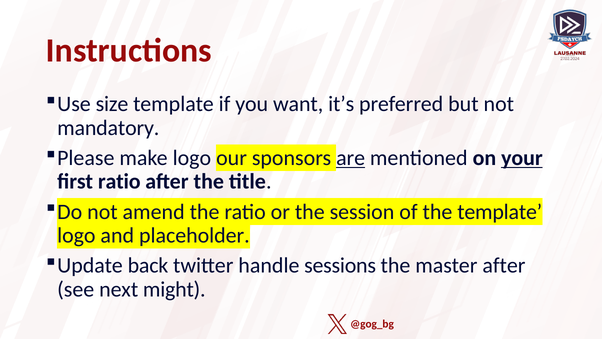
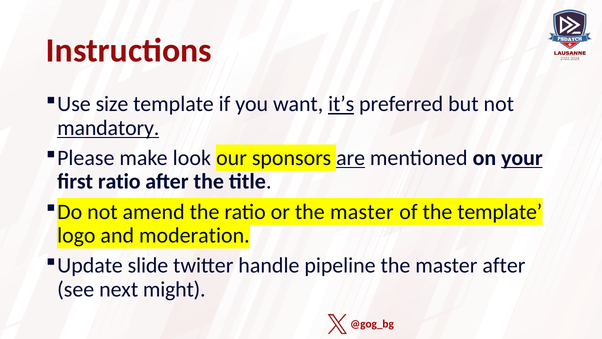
it’s underline: none -> present (341, 104)
mandatory underline: none -> present (108, 128)
make logo: logo -> look (192, 158)
or the session: session -> master (362, 212)
placeholder: placeholder -> moderation (194, 235)
back: back -> slide (148, 265)
sessions: sessions -> pipeline (340, 265)
